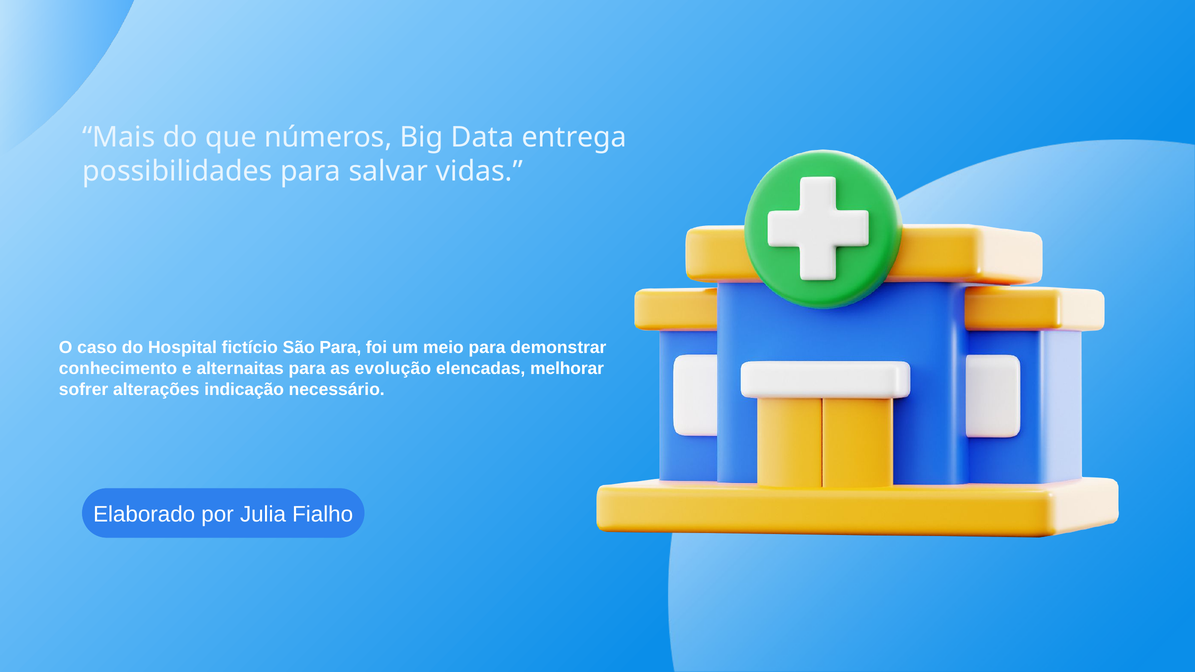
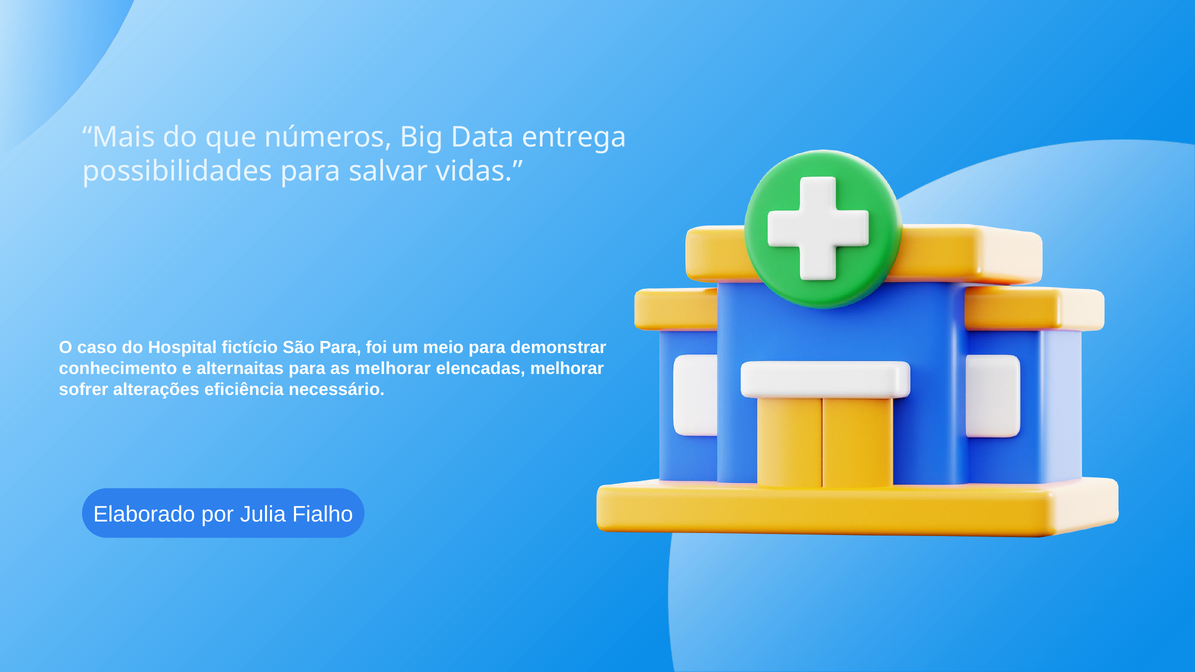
as evolução: evolução -> melhorar (393, 369)
indicação: indicação -> eficiência (244, 390)
